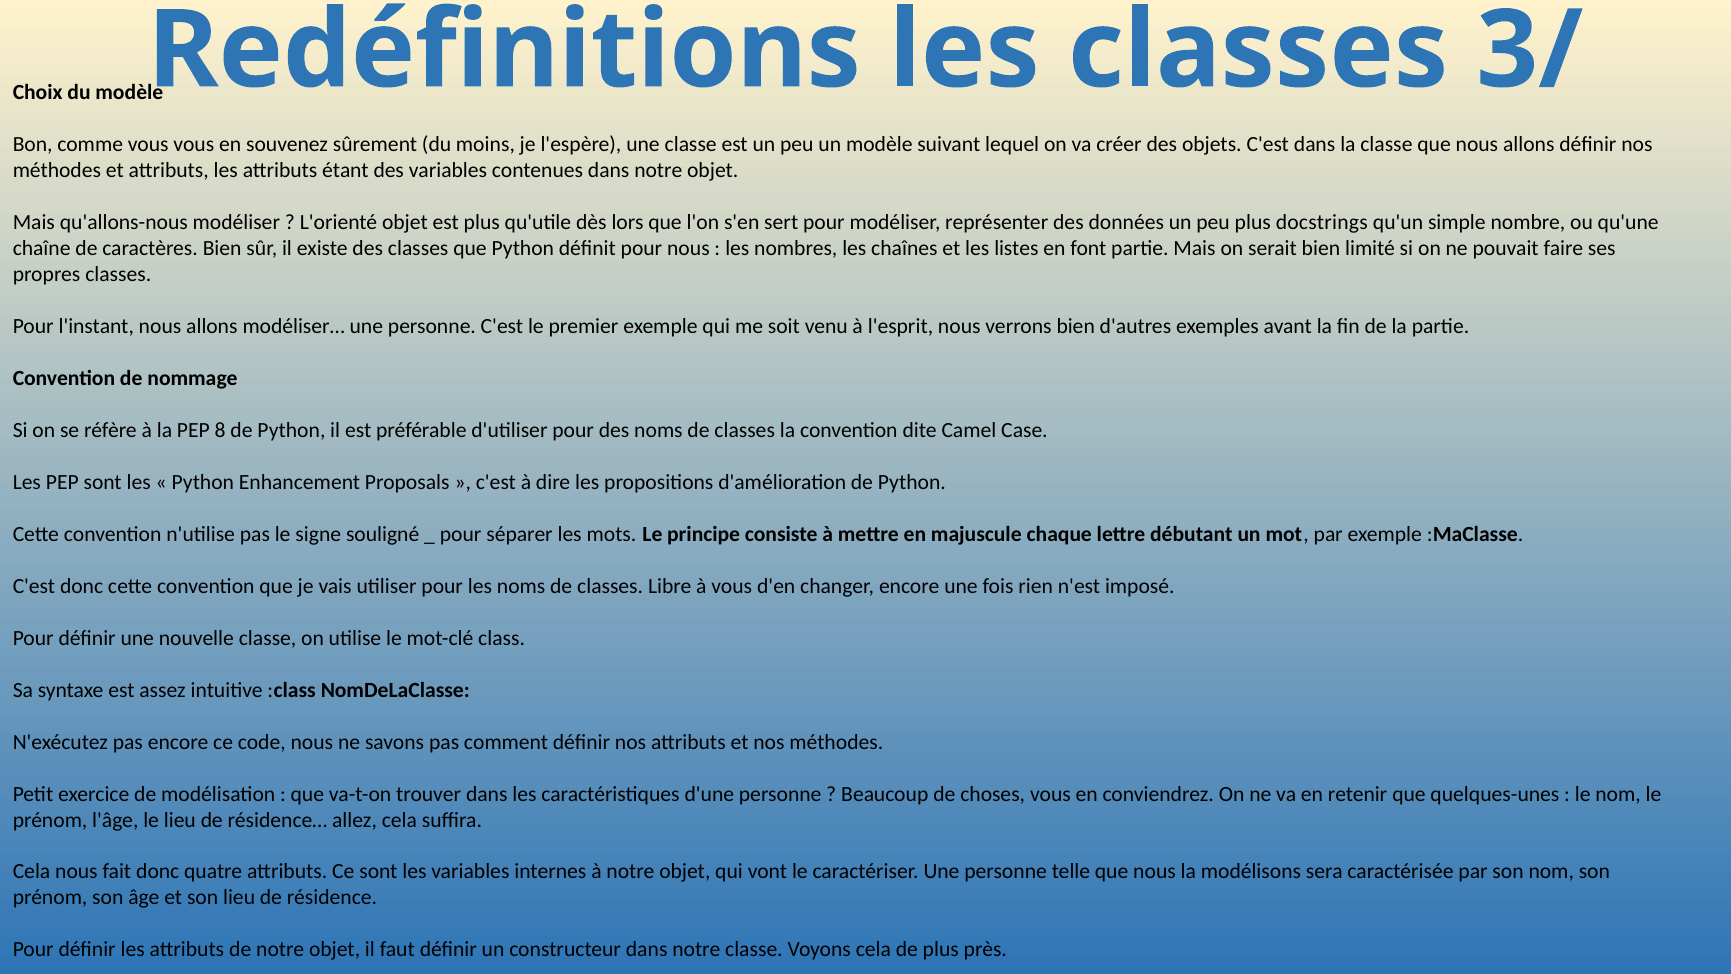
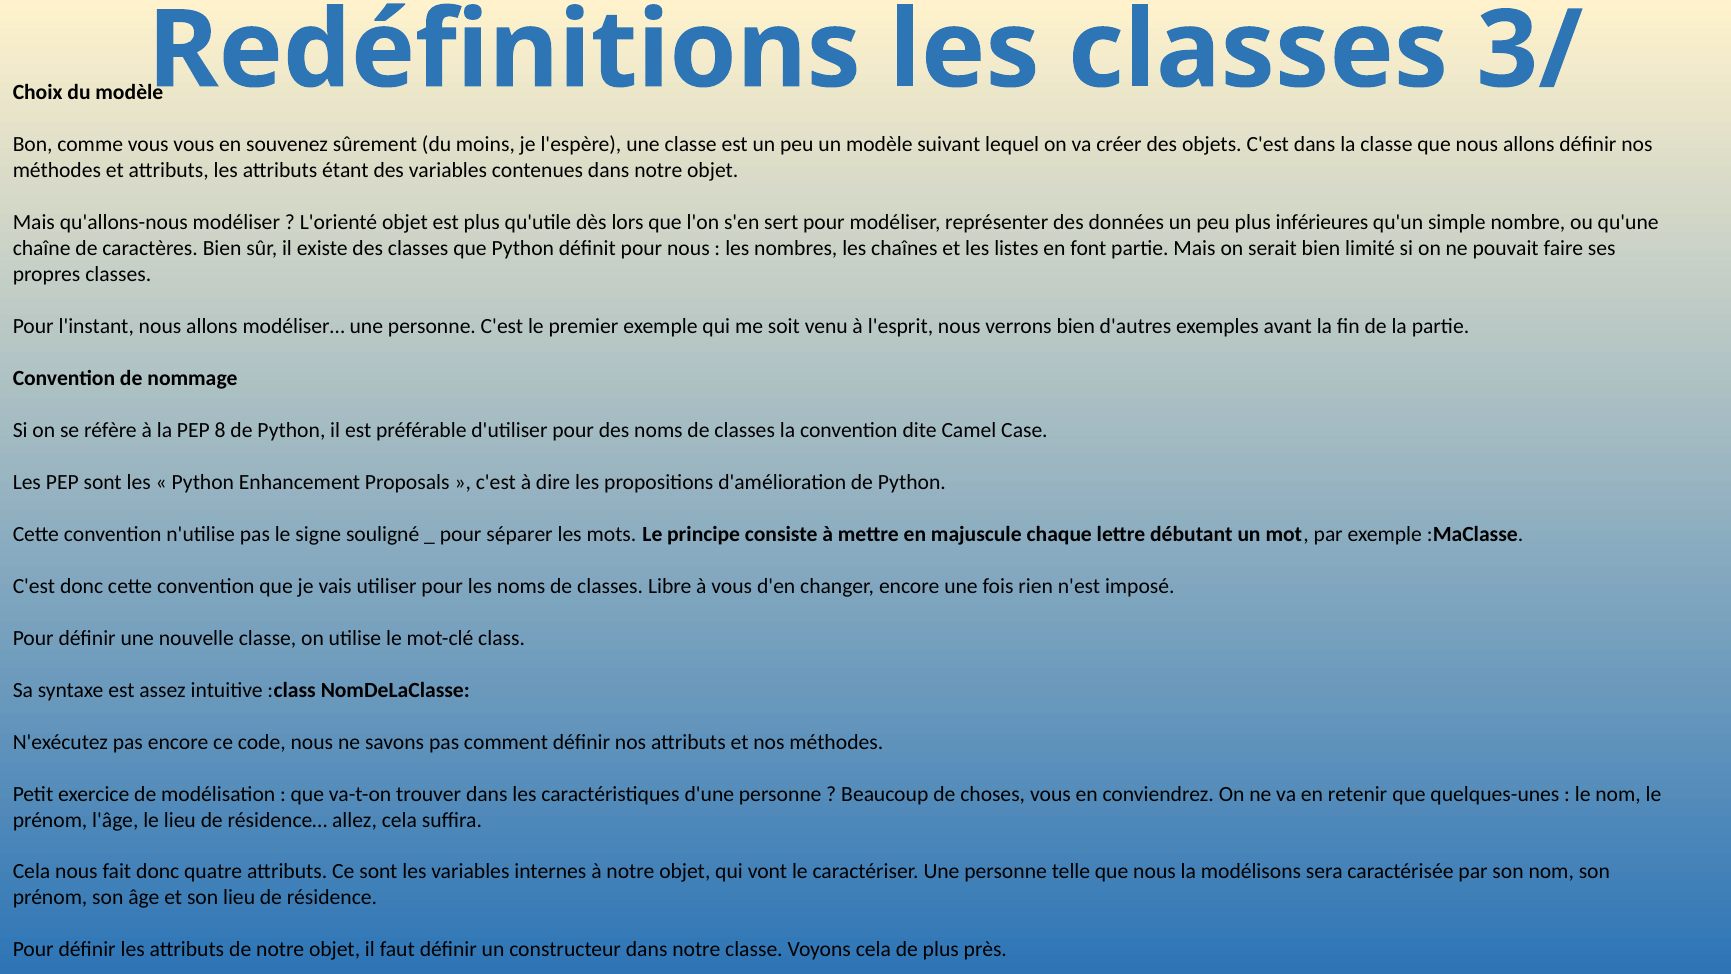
docstrings: docstrings -> inférieures (1322, 222)
